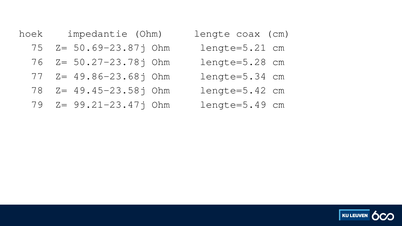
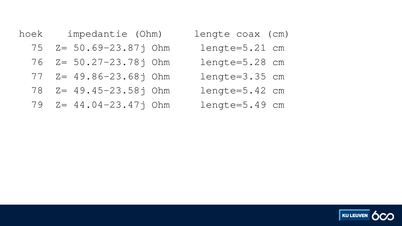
lengte=5.34: lengte=5.34 -> lengte=3.35 (233, 76)
99.21-23.47j: 99.21-23.47j -> 44.04-23.47j (109, 105)
